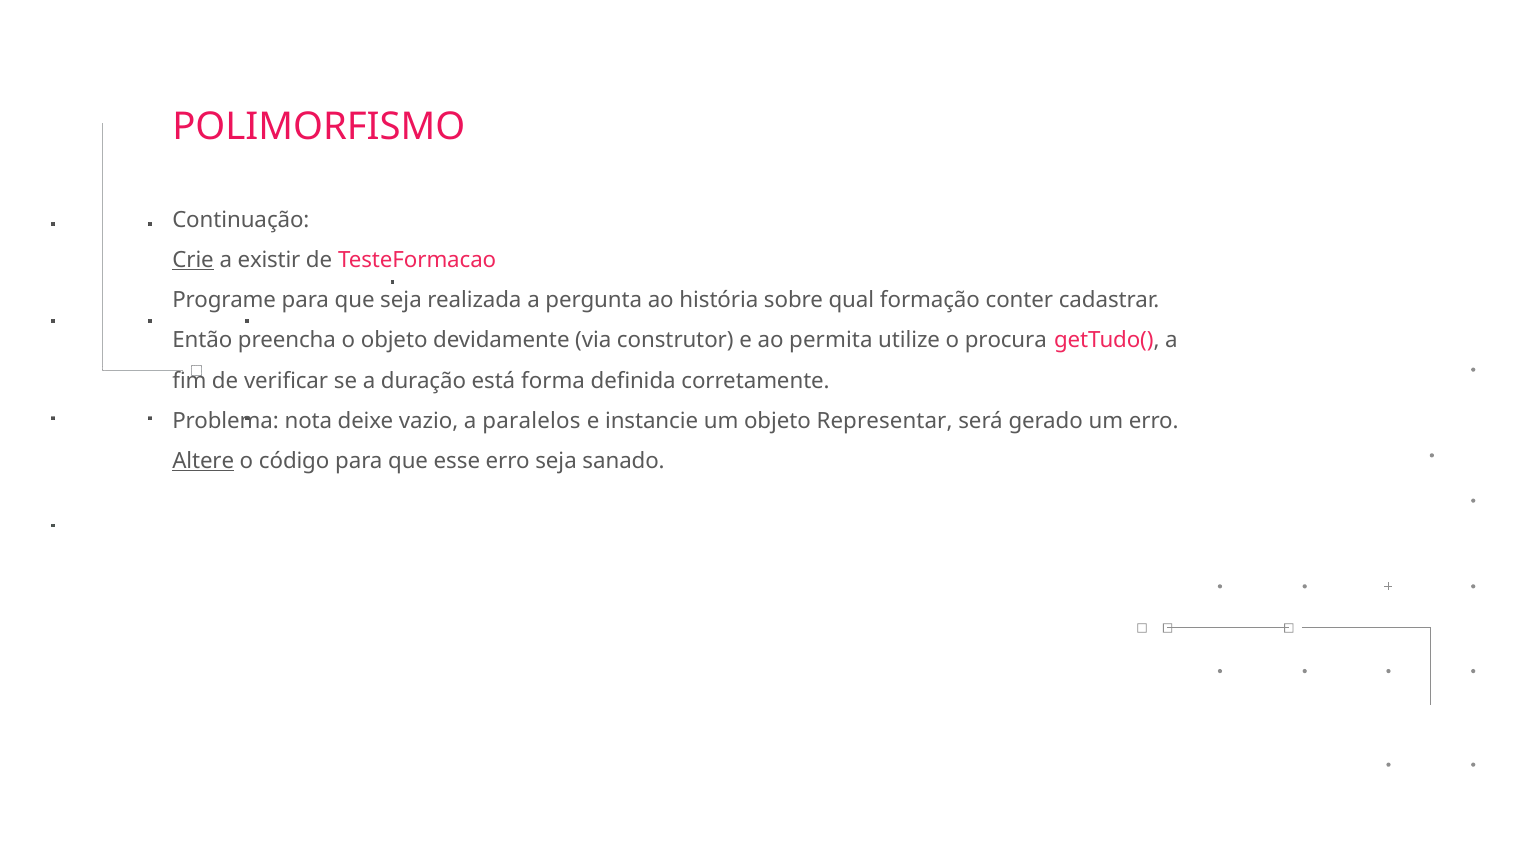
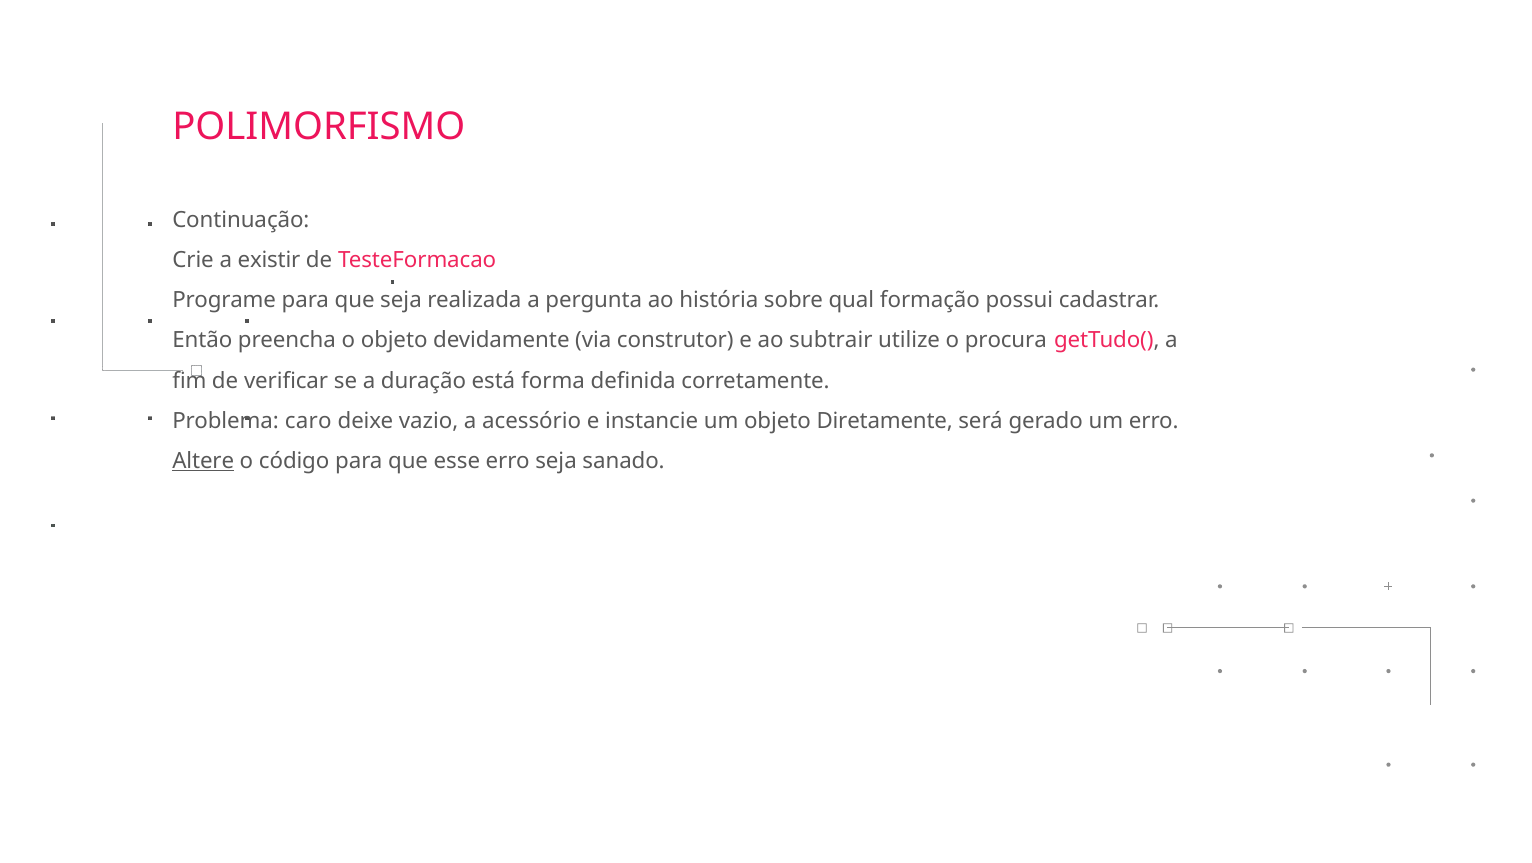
Crie underline: present -> none (193, 260)
conter: conter -> possui (1019, 300)
permita: permita -> subtrair (831, 340)
nota: nota -> caro (308, 421)
paralelos: paralelos -> acessório (532, 421)
Representar: Representar -> Diretamente (885, 421)
